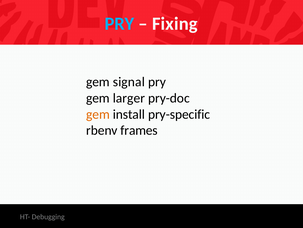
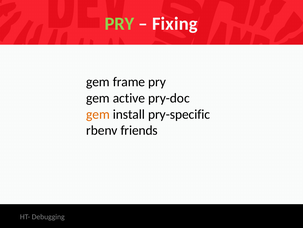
PRY colour: light blue -> light green (119, 24)
signal: signal -> frame (129, 82)
larger: larger -> active (129, 98)
frames: frames -> friends (139, 130)
